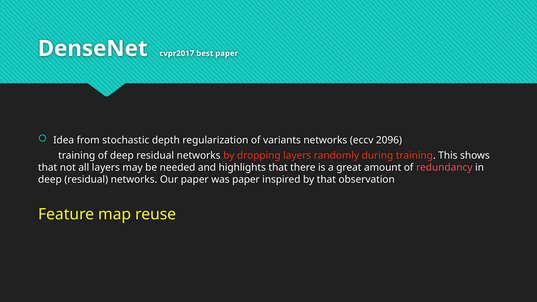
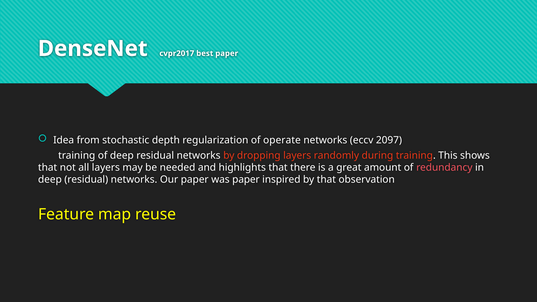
variants: variants -> operate (282, 140)
2096: 2096 -> 2097 (389, 140)
